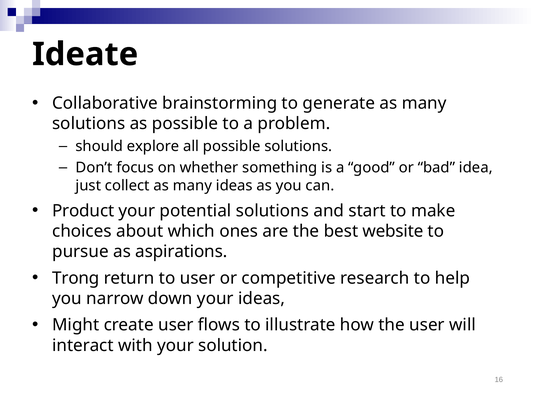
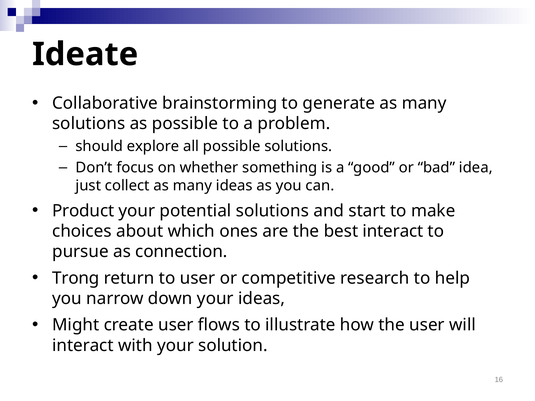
best website: website -> interact (393, 231)
aspirations: aspirations -> connection (181, 252)
